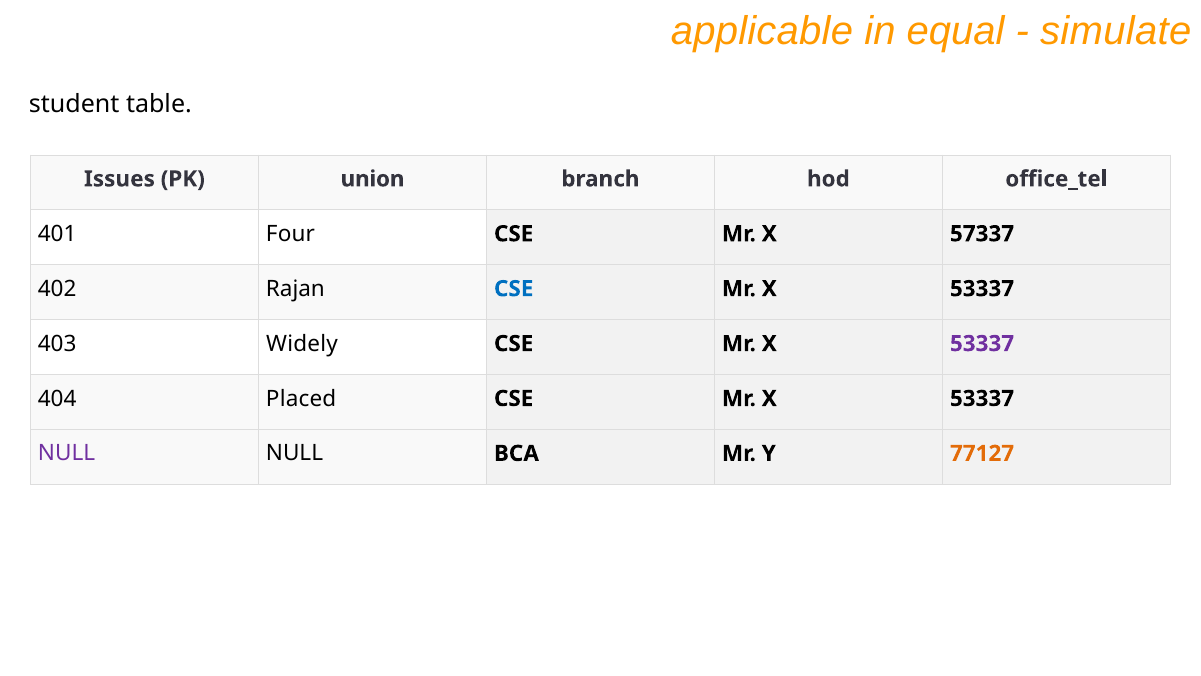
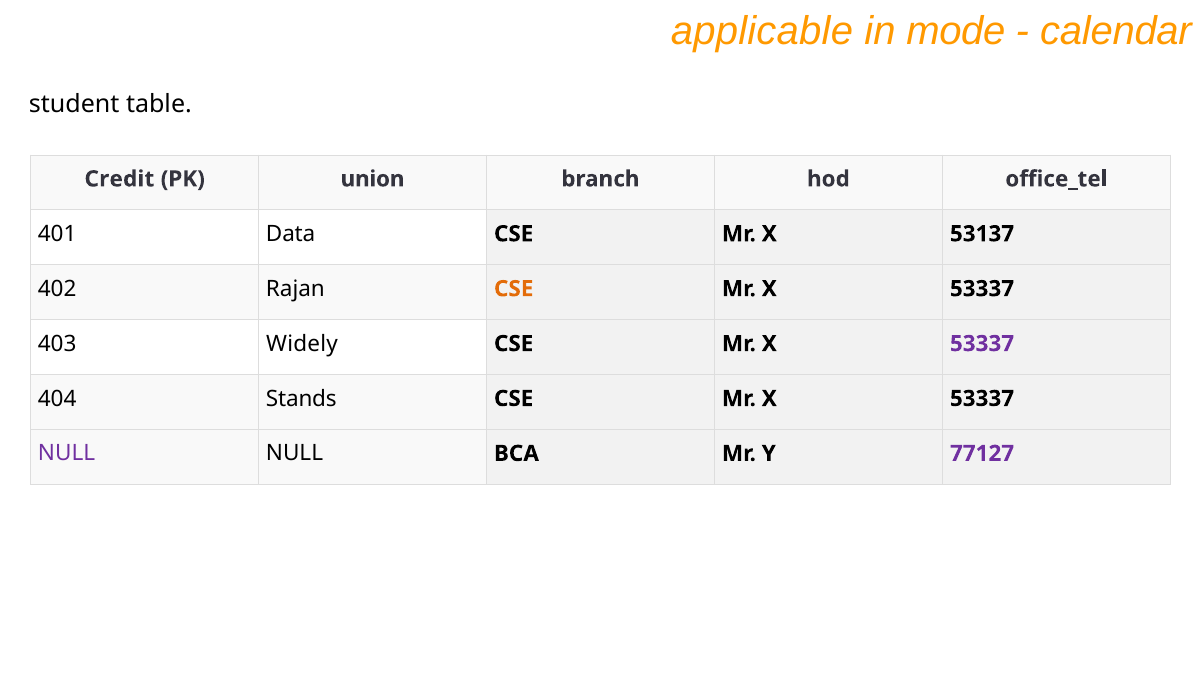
equal: equal -> mode (956, 31)
simulate: simulate -> calendar (1116, 31)
Issues: Issues -> Credit (119, 179)
Four: Four -> Data (291, 234)
57337: 57337 -> 53137 (982, 234)
CSE colour: blue -> orange (514, 289)
Placed: Placed -> Stands (301, 398)
77127 colour: orange -> purple (982, 453)
